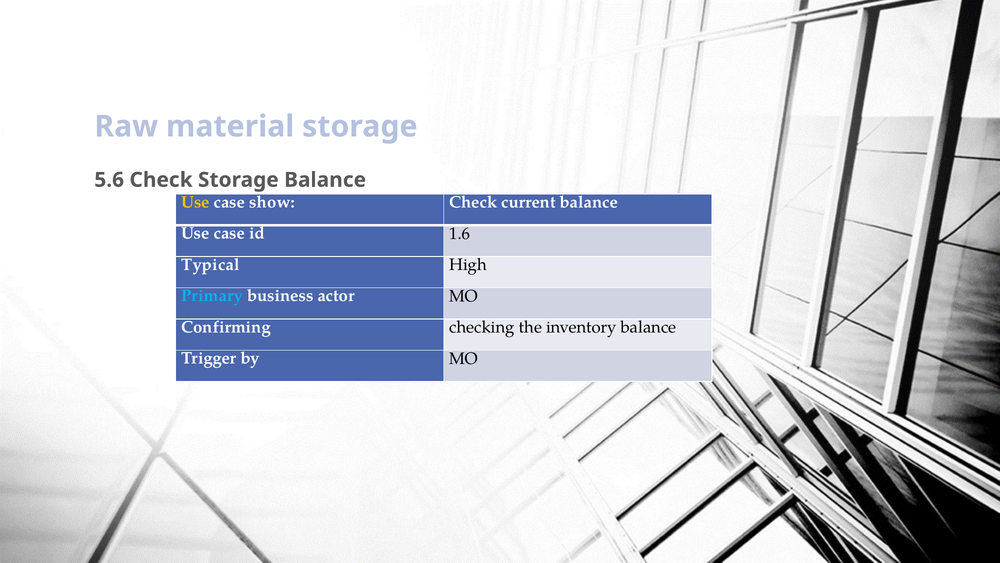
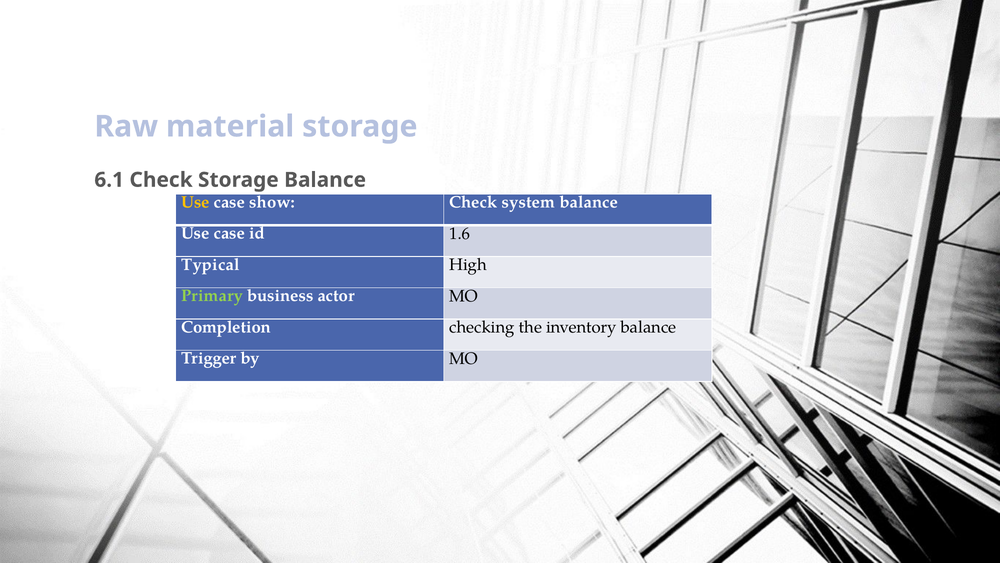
5.6: 5.6 -> 6.1 (109, 180)
current: current -> system (528, 202)
Primary colour: light blue -> light green (212, 296)
Confirming: Confirming -> Completion (226, 327)
